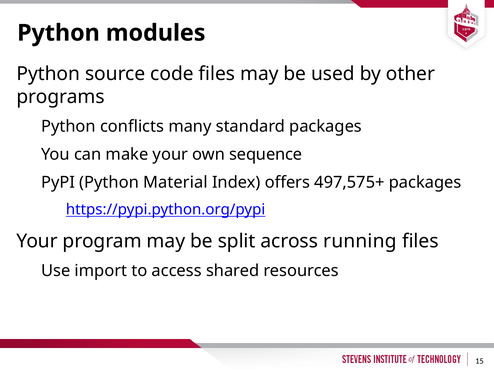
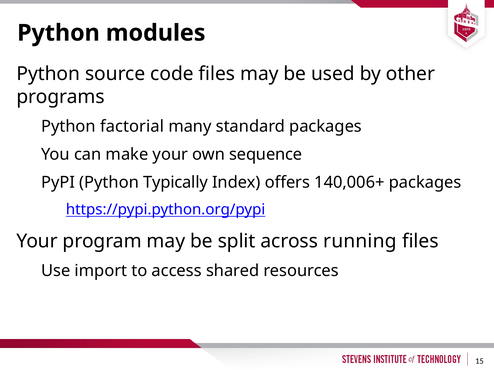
conflicts: conflicts -> factorial (132, 126)
Material: Material -> Typically (176, 182)
497,575+: 497,575+ -> 140,006+ (349, 182)
